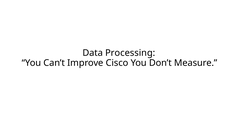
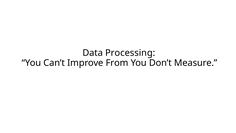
Cisco: Cisco -> From (117, 63)
